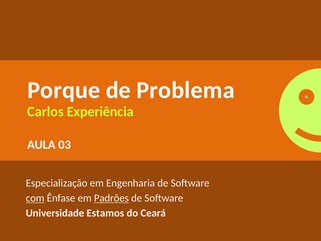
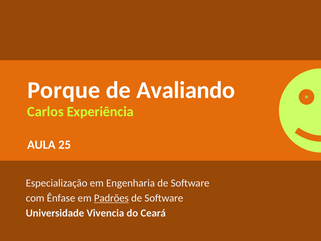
Problema: Problema -> Avaliando (186, 90)
03: 03 -> 25 (65, 145)
com underline: present -> none (35, 198)
Estamos: Estamos -> Vivencia (105, 213)
